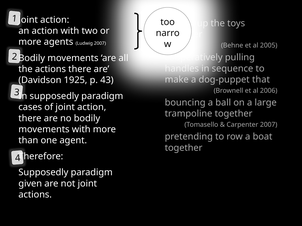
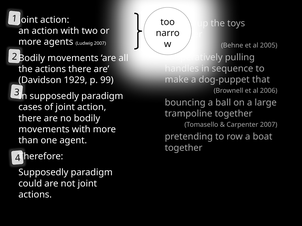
1925: 1925 -> 1929 (76, 80)
43: 43 -> 99 (107, 80)
given: given -> could (30, 184)
